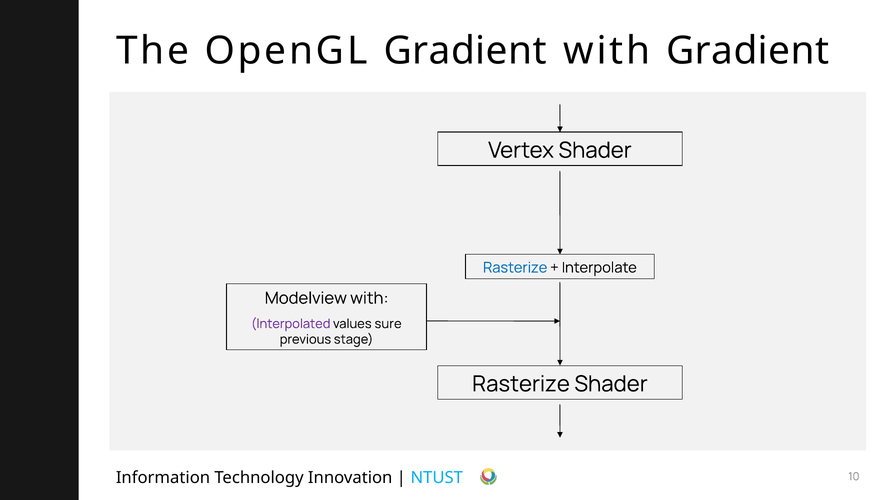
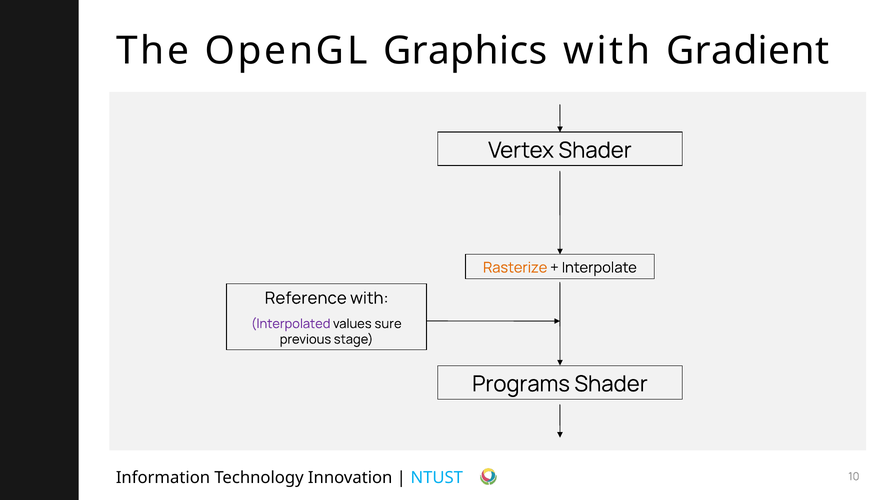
OpenGL Gradient: Gradient -> Graphics (465, 51)
Rasterize colour: blue -> orange (515, 268)
Modelview: Modelview -> Reference (306, 298)
Rasterize: Rasterize -> Programs (521, 384)
